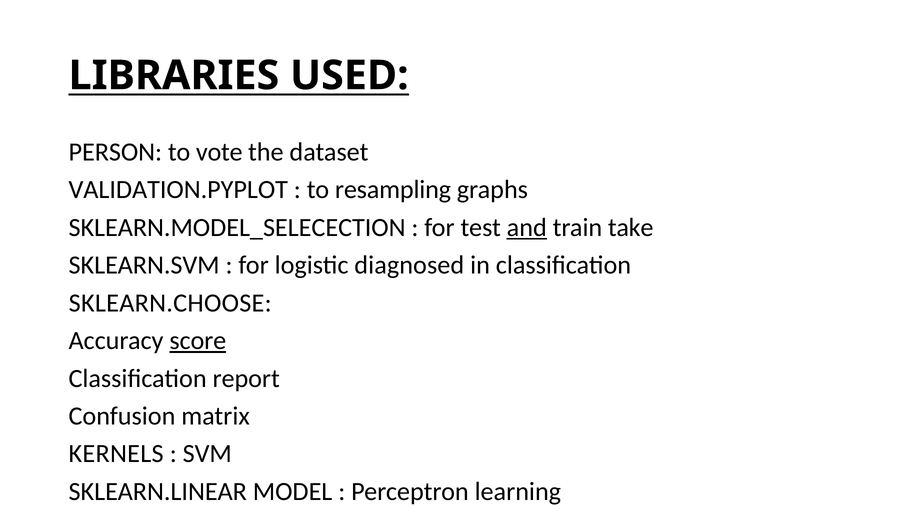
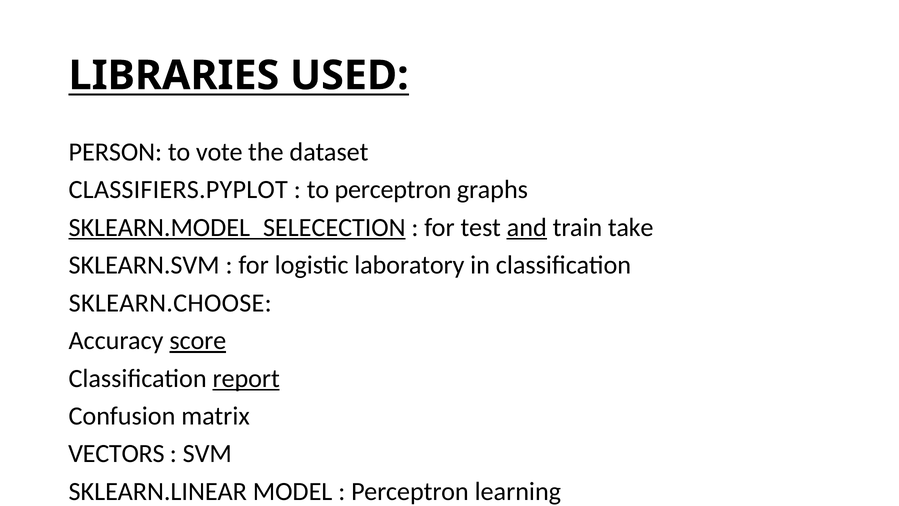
VALIDATION.PYPLOT: VALIDATION.PYPLOT -> CLASSIFIERS.PYPLOT (178, 190)
to resampling: resampling -> perceptron (393, 190)
SKLEARN.MODEL_SELECECTION underline: none -> present (237, 227)
diagnosed: diagnosed -> laboratory (409, 265)
report underline: none -> present (246, 378)
KERNELS: KERNELS -> VECTORS (116, 454)
